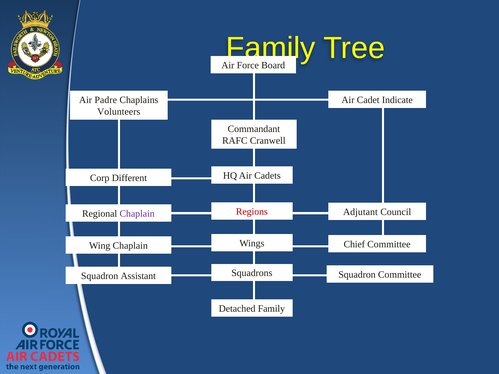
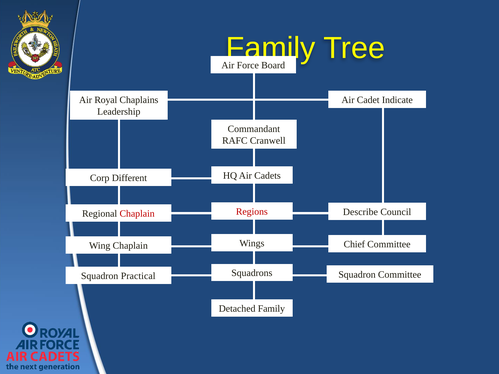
Padre: Padre -> Royal (106, 100)
Volunteers: Volunteers -> Leadership (119, 112)
Adjutant: Adjutant -> Describe (360, 212)
Chaplain colour: purple -> red (137, 214)
Assistant: Assistant -> Practical (138, 276)
